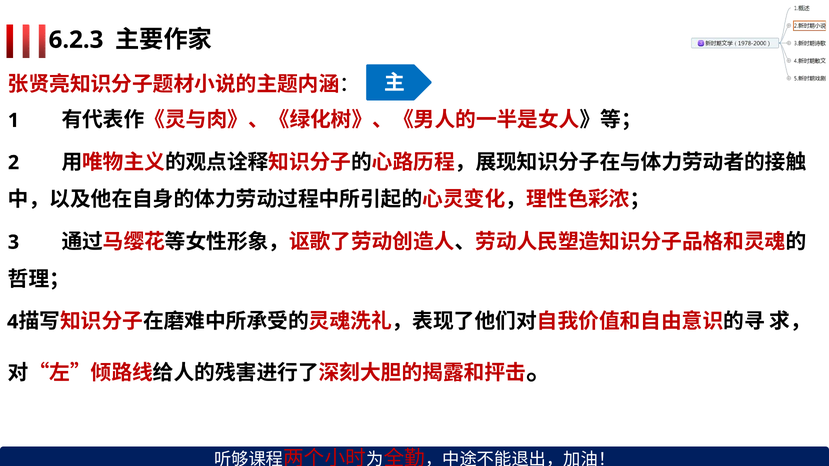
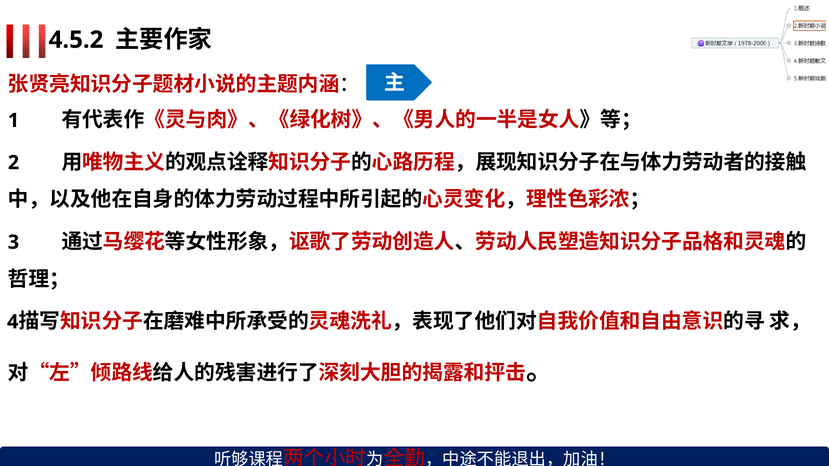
6.2.3: 6.2.3 -> 4.5.2 (76, 40)
